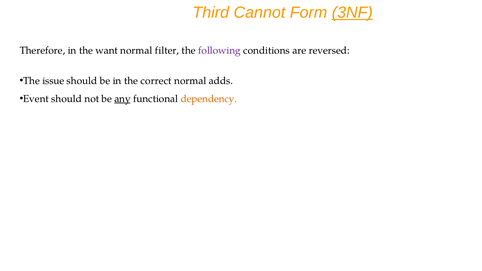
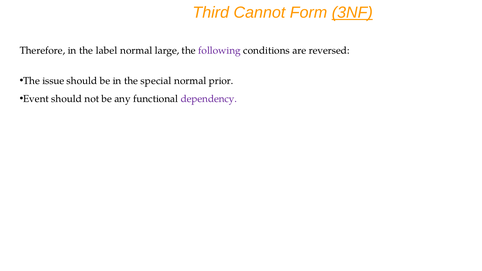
want: want -> label (107, 51)
filter: filter -> large (167, 51)
correct: correct -> special (156, 81)
adds: adds -> prior (221, 81)
any underline: present -> none (122, 99)
dependency colour: orange -> purple (209, 99)
